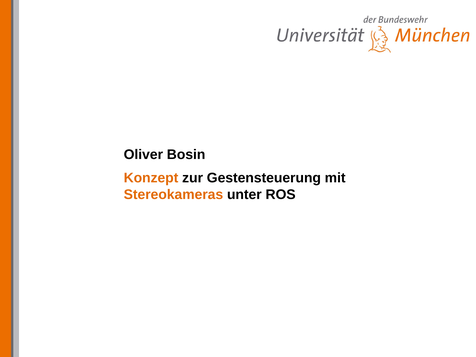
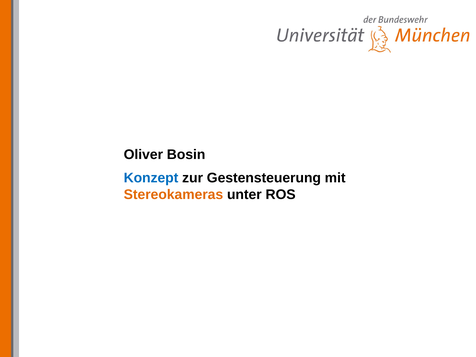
Konzept colour: orange -> blue (151, 178)
